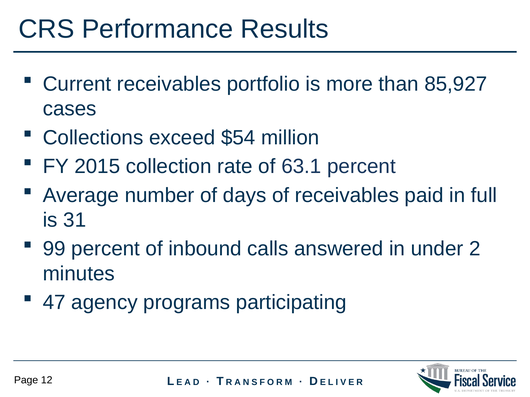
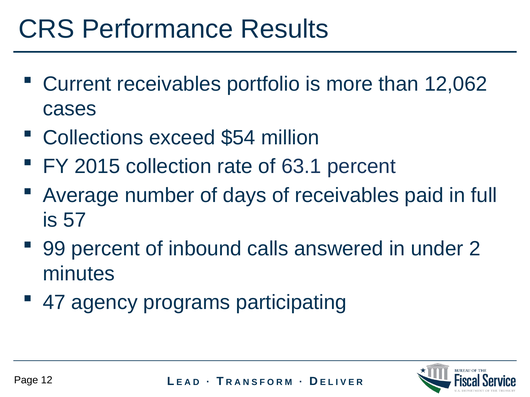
85,927: 85,927 -> 12,062 (456, 84)
31: 31 -> 57 (75, 220)
